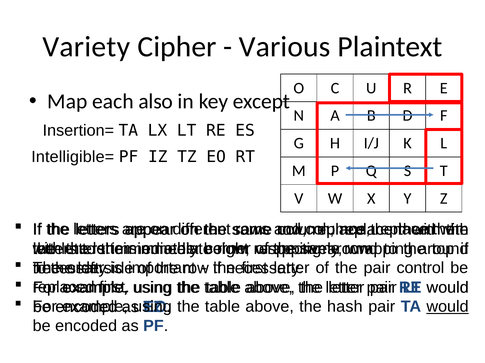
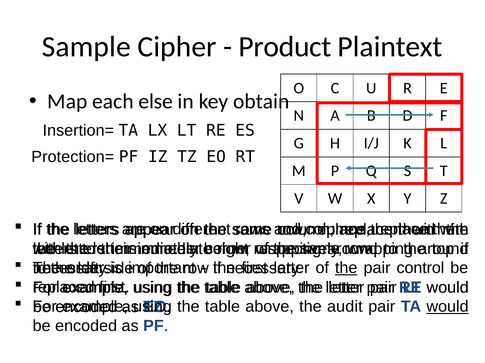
Variety: Variety -> Sample (86, 47)
Various: Various -> Product (285, 47)
also: also -> else (156, 102)
except: except -> obtain (261, 102)
Intelligible=: Intelligible= -> Protection= (73, 157)
the underline: none -> present (346, 268)
hash: hash -> audit (345, 307)
